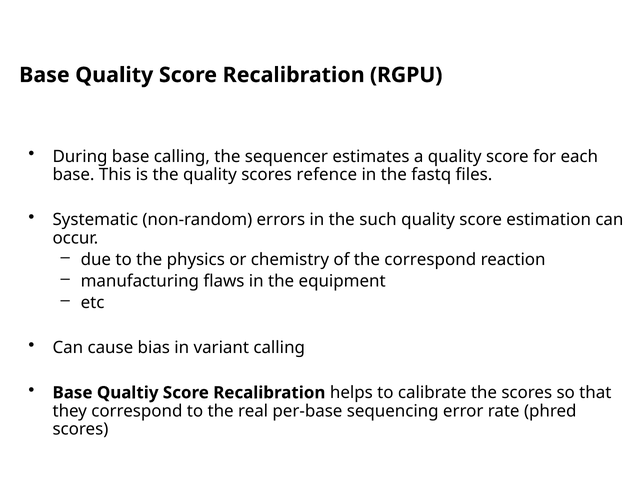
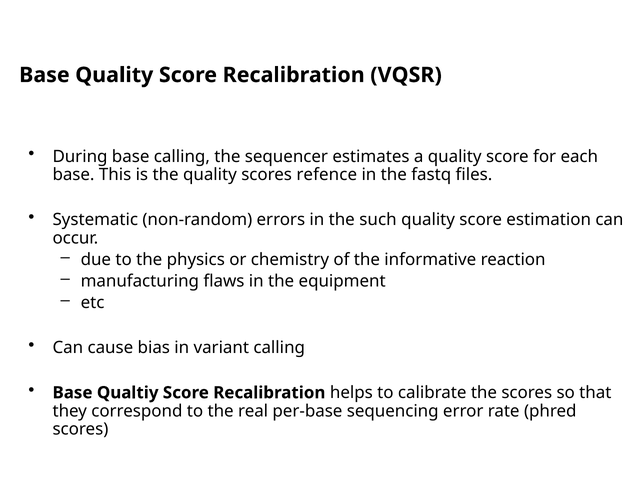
RGPU: RGPU -> VQSR (406, 75)
the correspond: correspond -> informative (430, 260)
